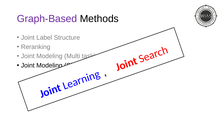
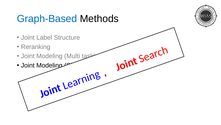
Graph-Based colour: purple -> blue (47, 19)
